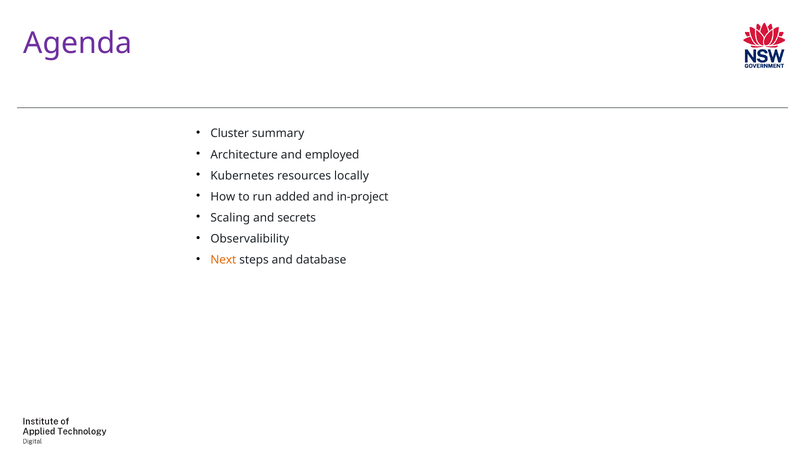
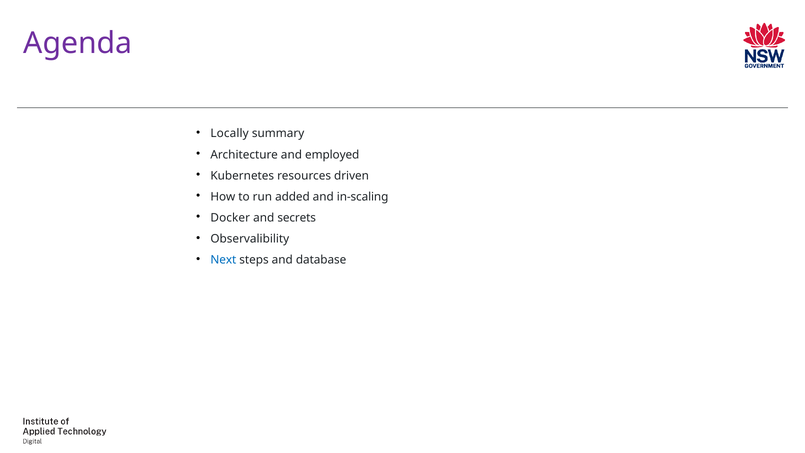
Cluster: Cluster -> Locally (230, 133)
locally: locally -> driven (352, 176)
in-project: in-project -> in-scaling (363, 197)
Scaling: Scaling -> Docker (230, 218)
Next colour: orange -> blue (223, 260)
